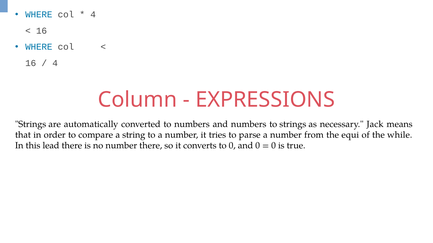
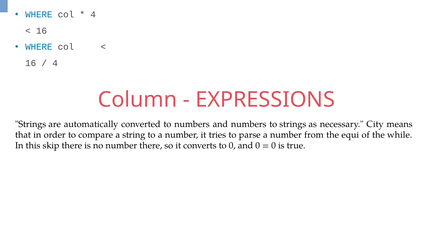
Jack: Jack -> City (375, 124)
lead: lead -> skip (51, 146)
